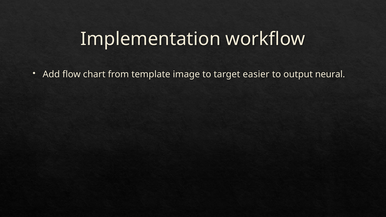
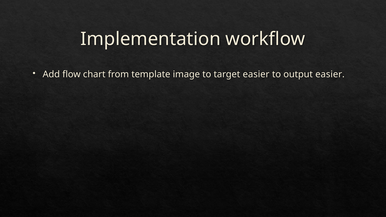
output neural: neural -> easier (330, 74)
